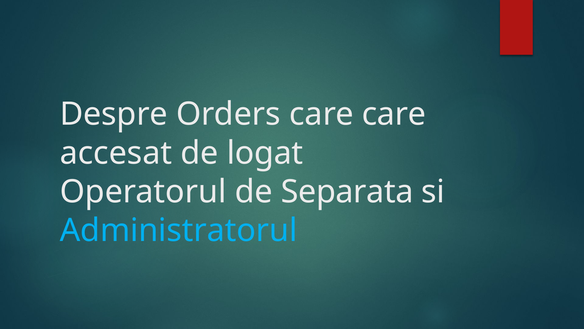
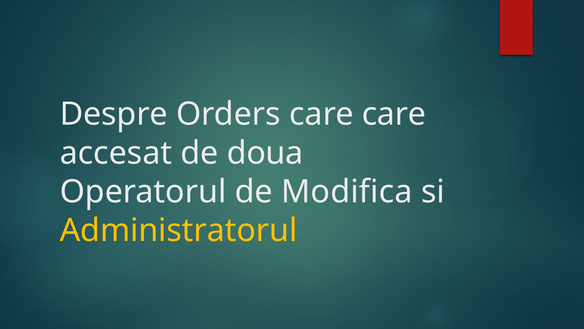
logat: logat -> doua (265, 153)
Separata: Separata -> Modifica (347, 191)
Administratorul colour: light blue -> yellow (179, 230)
